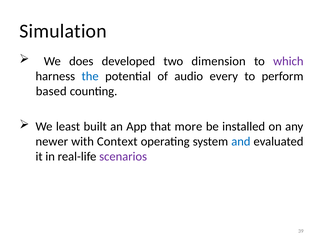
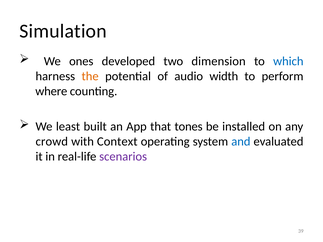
does: does -> ones (81, 61)
which colour: purple -> blue (288, 61)
the colour: blue -> orange (90, 76)
every: every -> width (224, 76)
based: based -> where (51, 91)
more: more -> tones (189, 127)
newer: newer -> crowd (52, 142)
